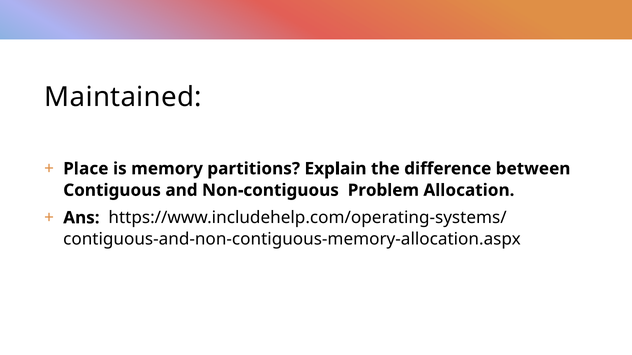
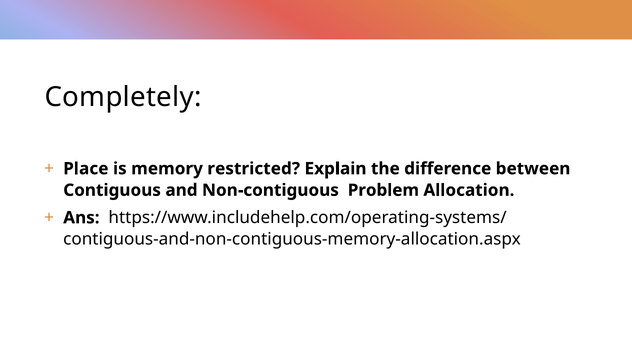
Maintained: Maintained -> Completely (123, 97)
partitions: partitions -> restricted (254, 169)
